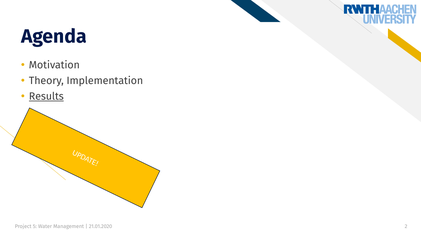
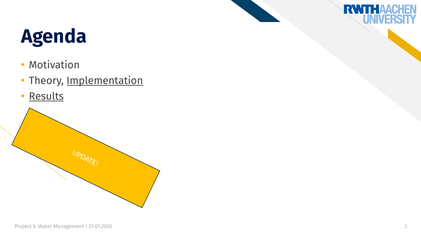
Implementation underline: none -> present (105, 81)
